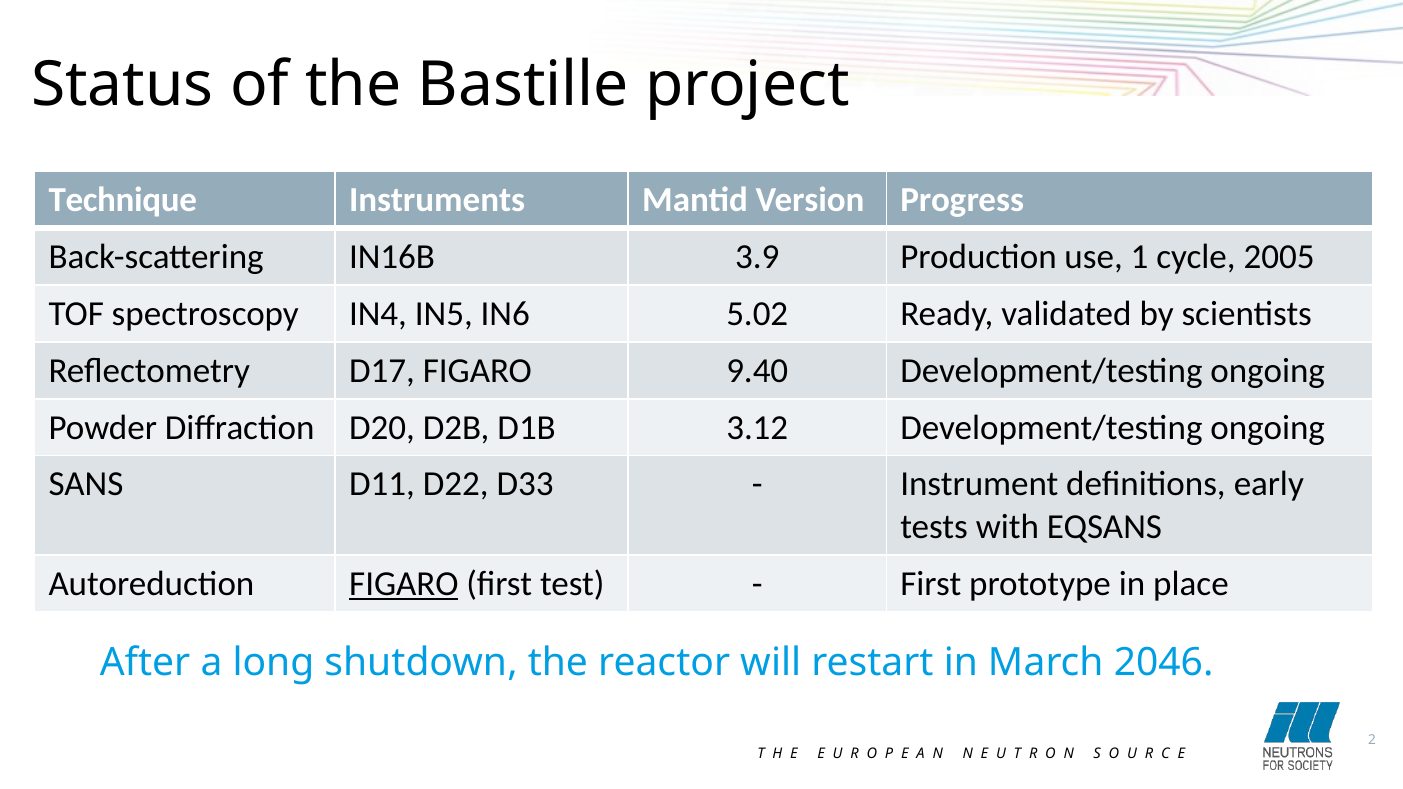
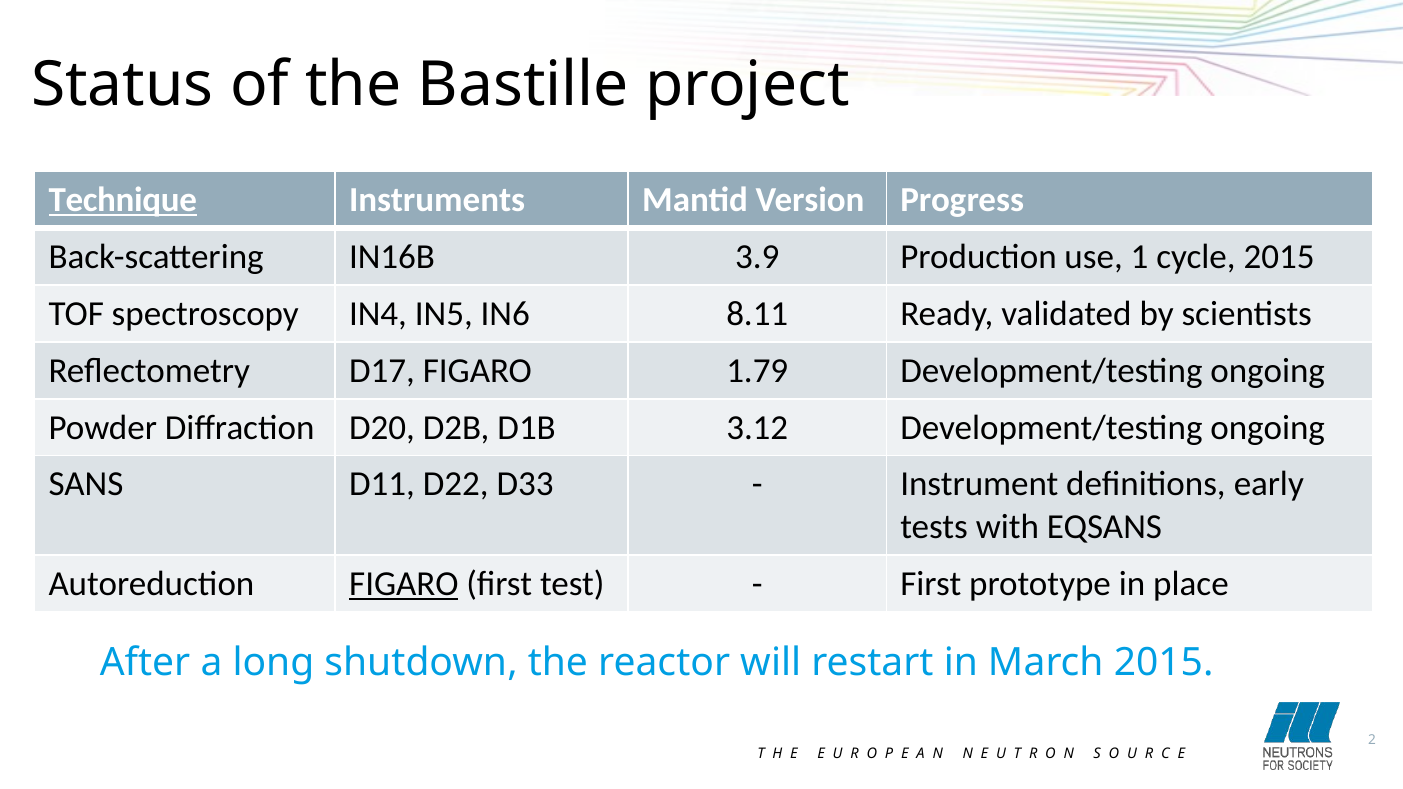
Technique underline: none -> present (123, 200)
cycle 2005: 2005 -> 2015 (1279, 257)
5.02: 5.02 -> 8.11 (757, 314)
9.40: 9.40 -> 1.79 (757, 371)
March 2046: 2046 -> 2015 (1164, 663)
